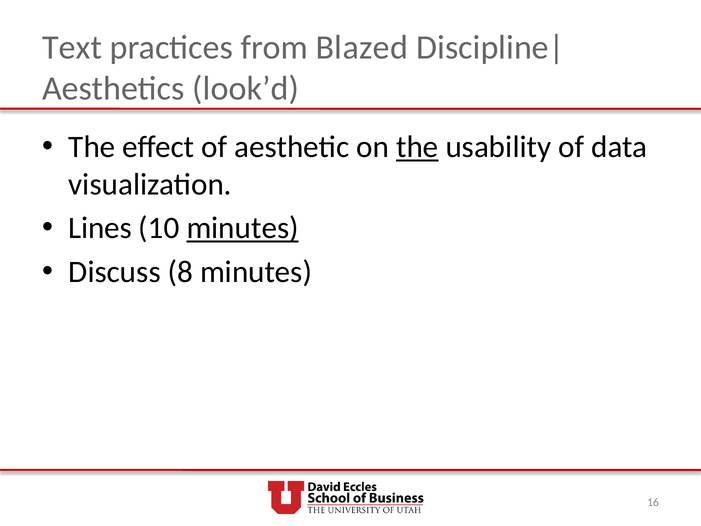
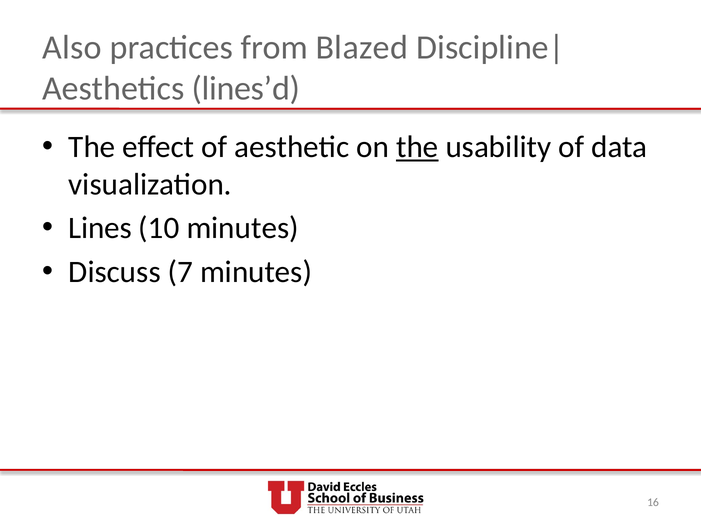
Text: Text -> Also (72, 47)
look’d: look’d -> lines’d (246, 88)
minutes underline: present -> none (243, 228)
8: 8 -> 7 (180, 272)
